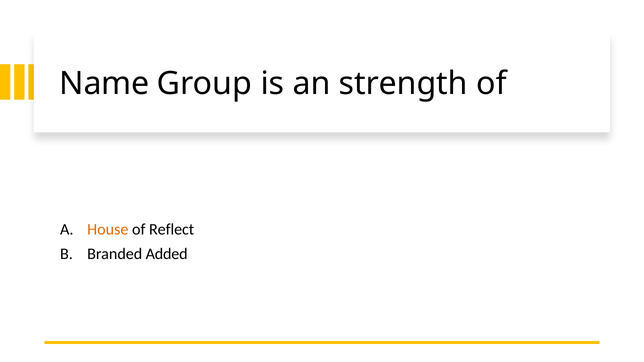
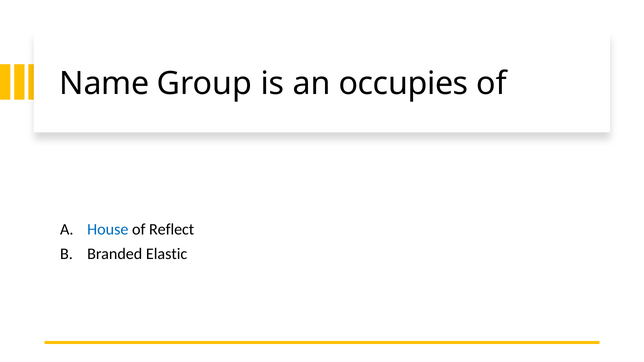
strength: strength -> occupies (403, 84)
House colour: orange -> blue (108, 230)
Added: Added -> Elastic (167, 254)
